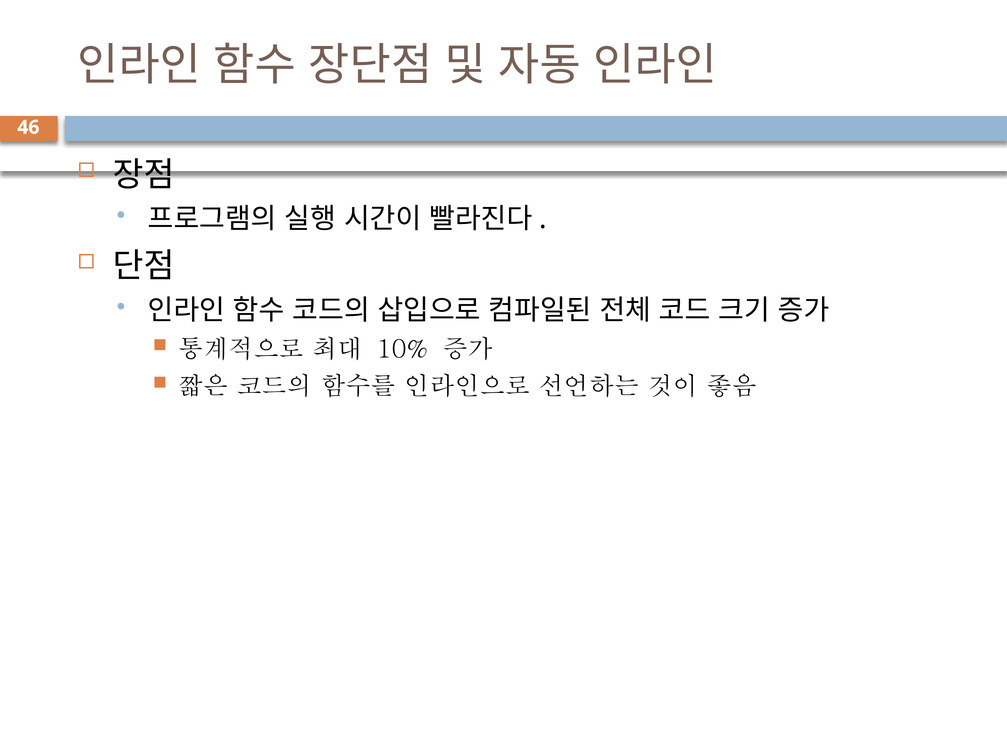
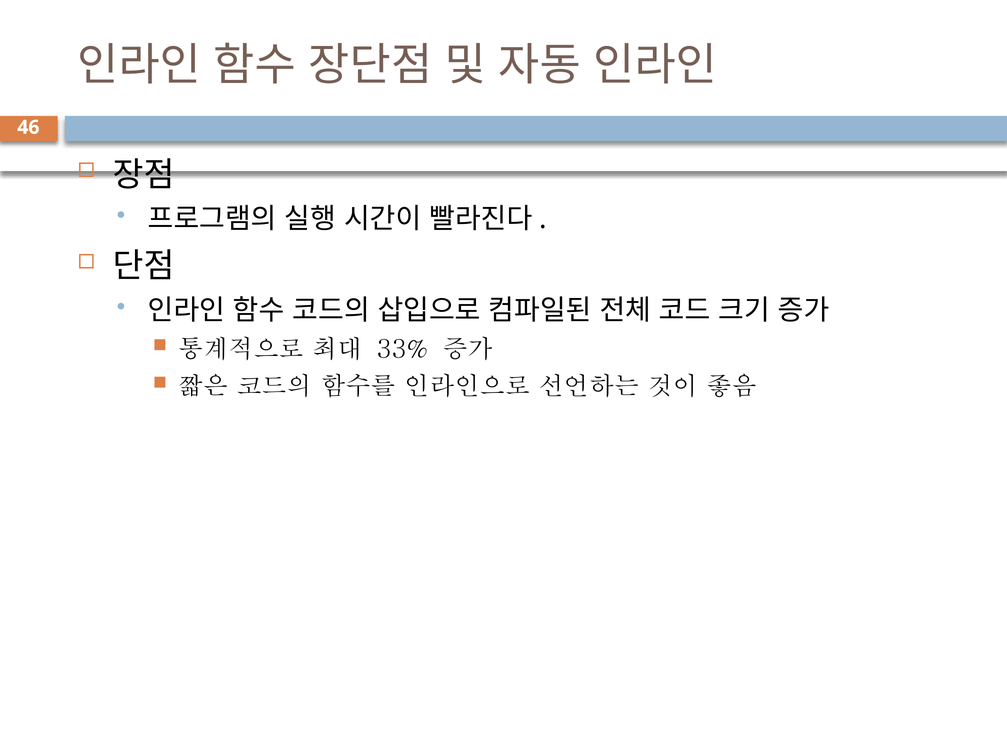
10%: 10% -> 33% (403, 349)
